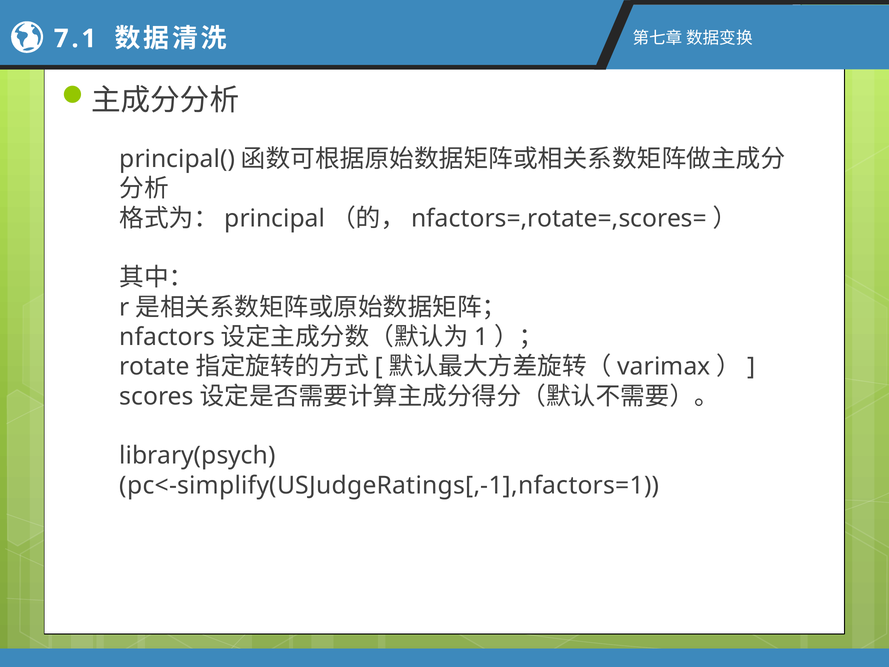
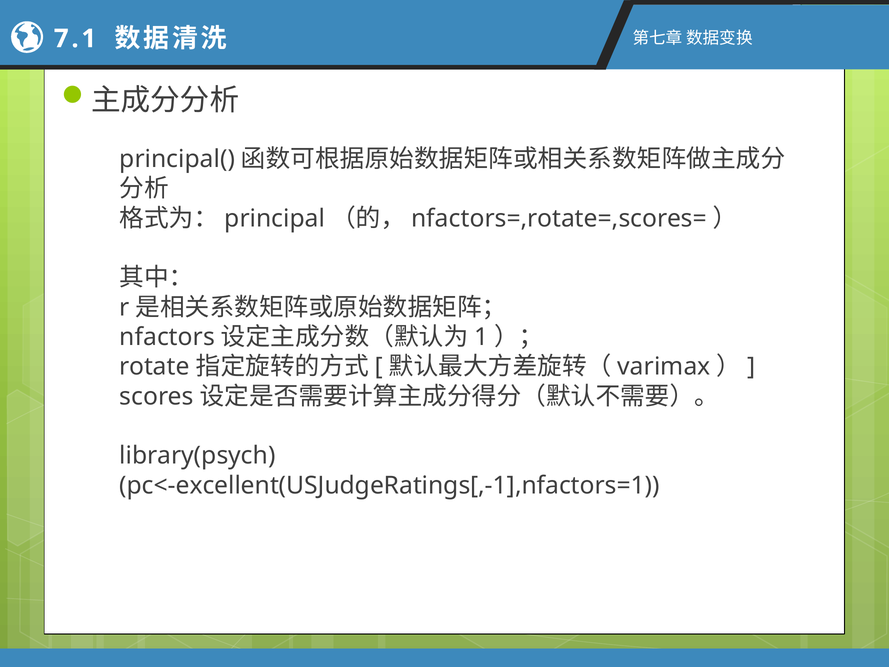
pc<-simplify(USJudgeRatings[,-1],nfactors=1: pc<-simplify(USJudgeRatings[,-1],nfactors=1 -> pc<-excellent(USJudgeRatings[,-1],nfactors=1 (389, 485)
